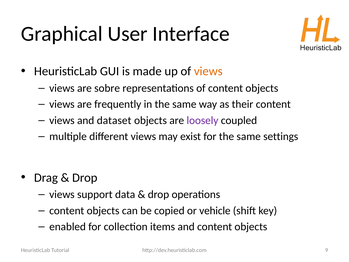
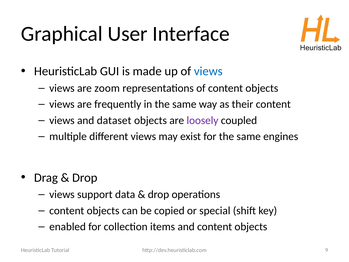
views colour: orange -> blue (208, 71)
sobre: sobre -> zoom (107, 88)
settings: settings -> engines (281, 136)
vehicle: vehicle -> special (215, 210)
